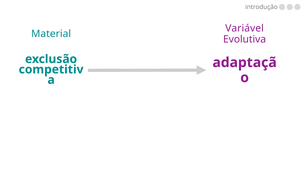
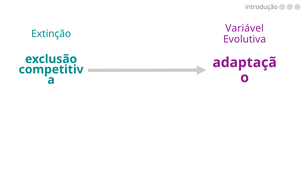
Material: Material -> Extinção (51, 34)
